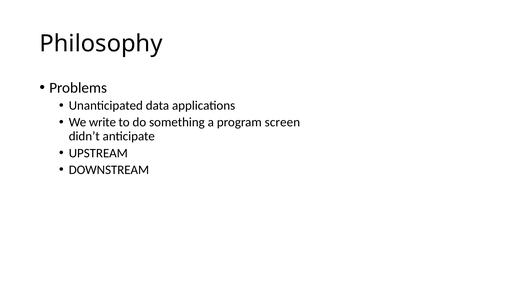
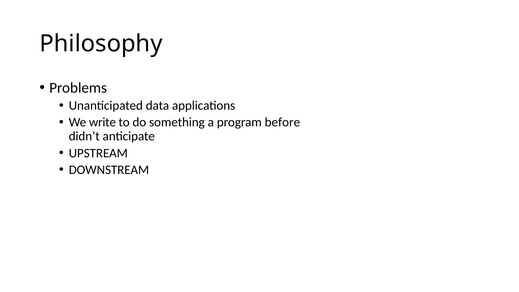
screen: screen -> before (282, 122)
